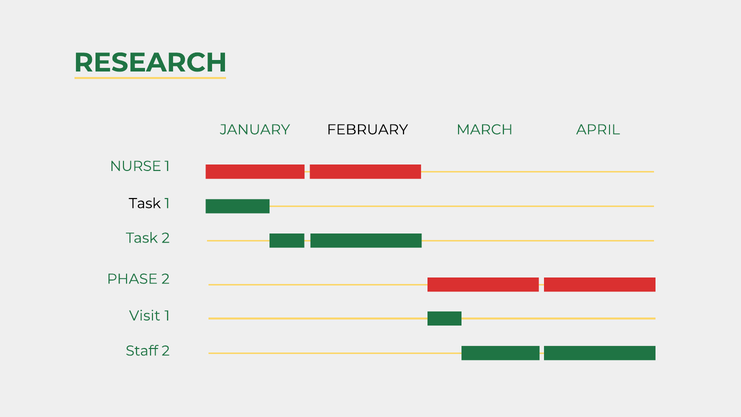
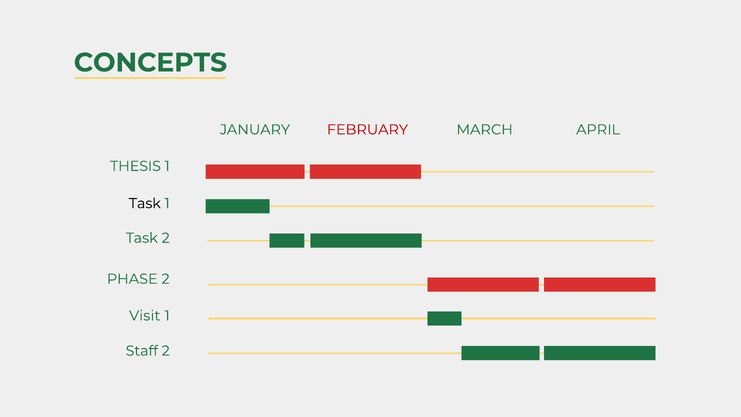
RESEARCH: RESEARCH -> CONCEPTS (150, 63)
FEBRUARY colour: black -> red (367, 130)
NURSE: NURSE -> THESIS (136, 166)
